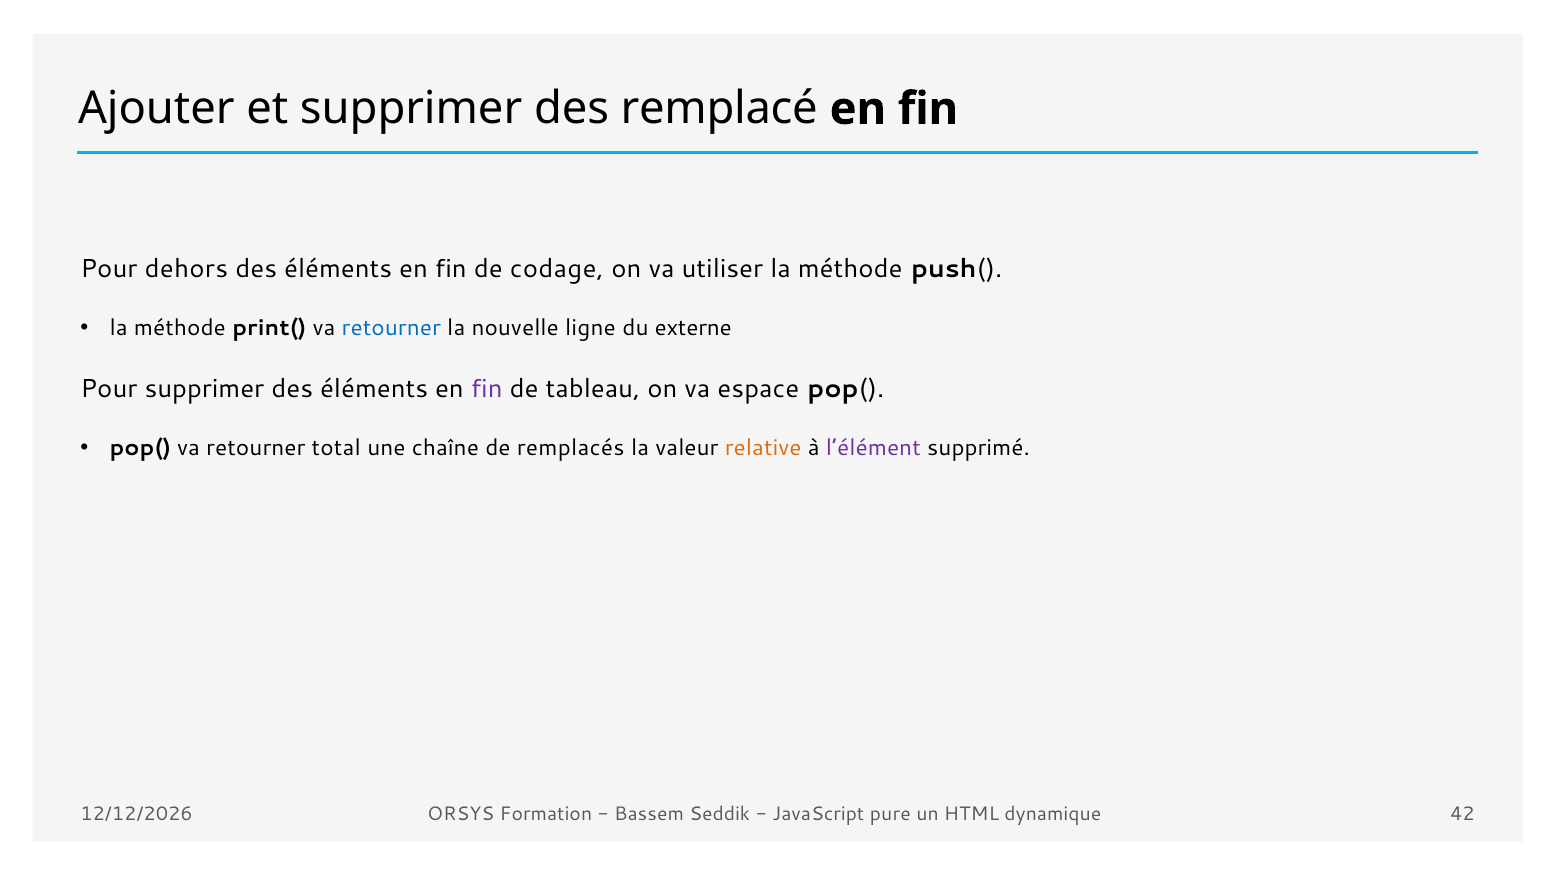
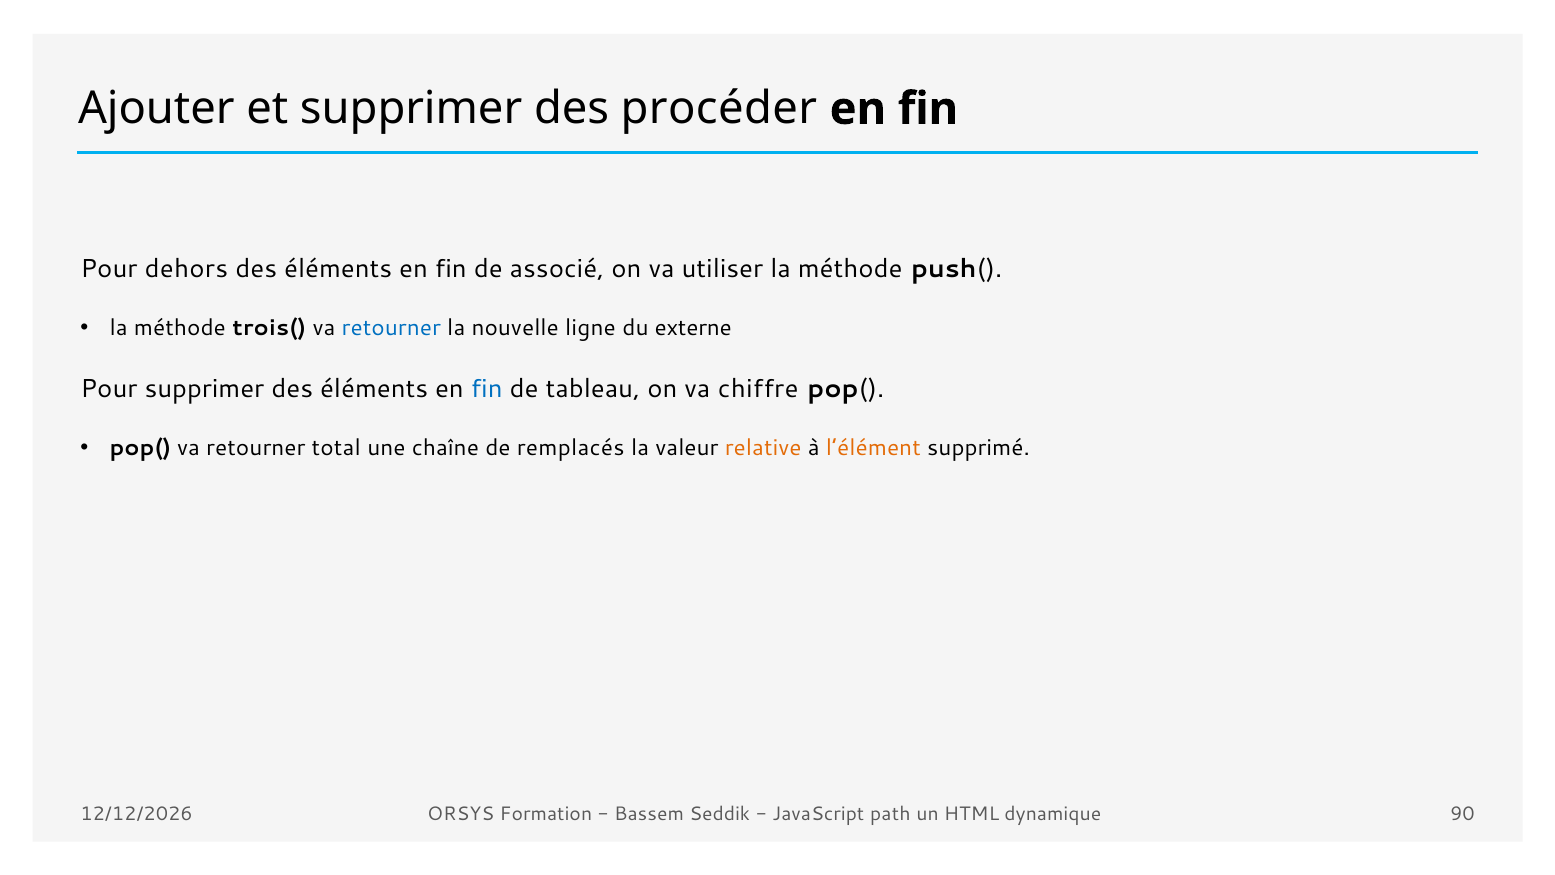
remplacé: remplacé -> procéder (719, 109)
codage: codage -> associé (557, 269)
print(: print( -> trois( (269, 328)
fin colour: purple -> blue (487, 389)
espace: espace -> chiffre (758, 389)
l’élément colour: purple -> orange (873, 448)
pure: pure -> path (890, 814)
42: 42 -> 90 (1462, 814)
